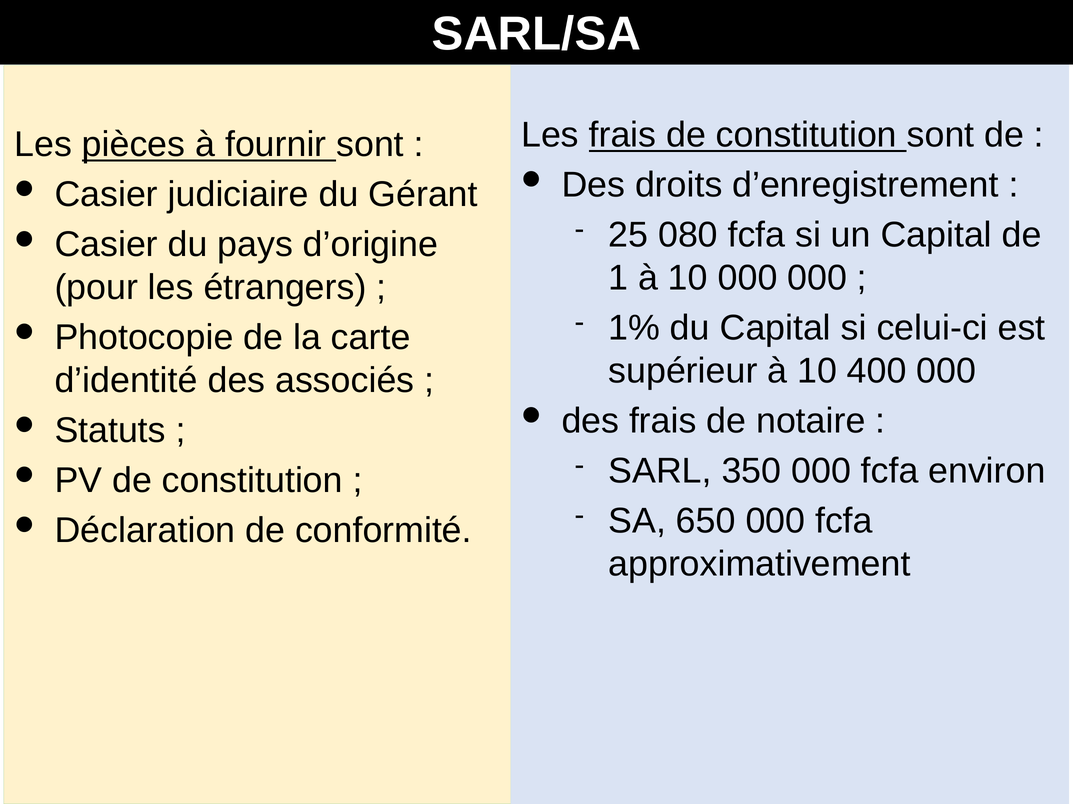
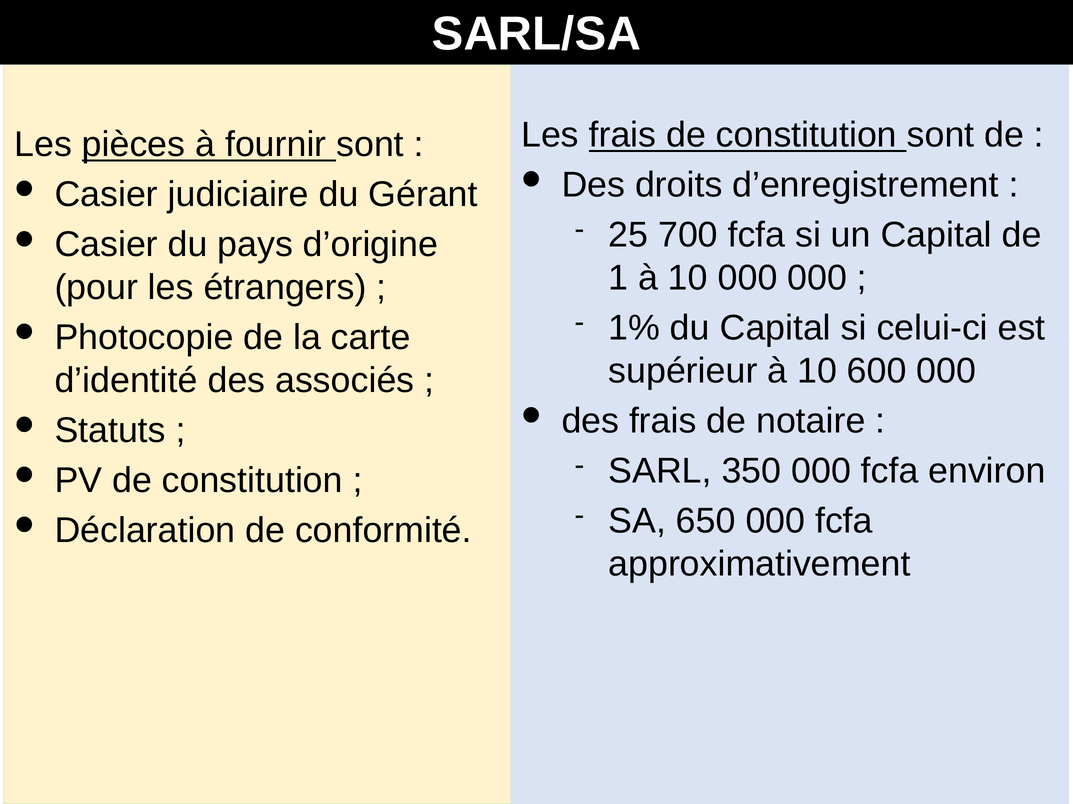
080: 080 -> 700 (688, 235)
400: 400 -> 600 (877, 371)
